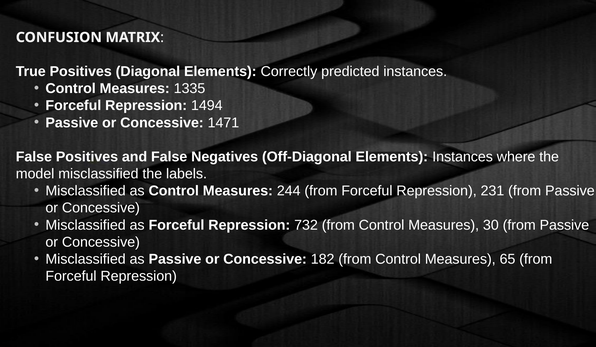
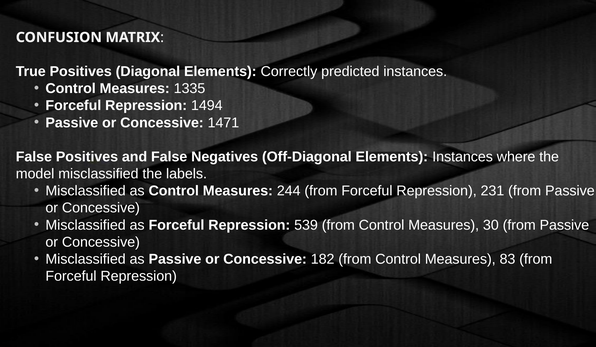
732: 732 -> 539 (306, 225)
65: 65 -> 83 (507, 259)
